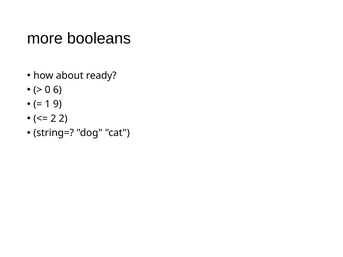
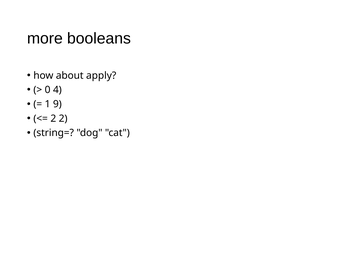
ready: ready -> apply (101, 76)
6: 6 -> 4 (57, 90)
